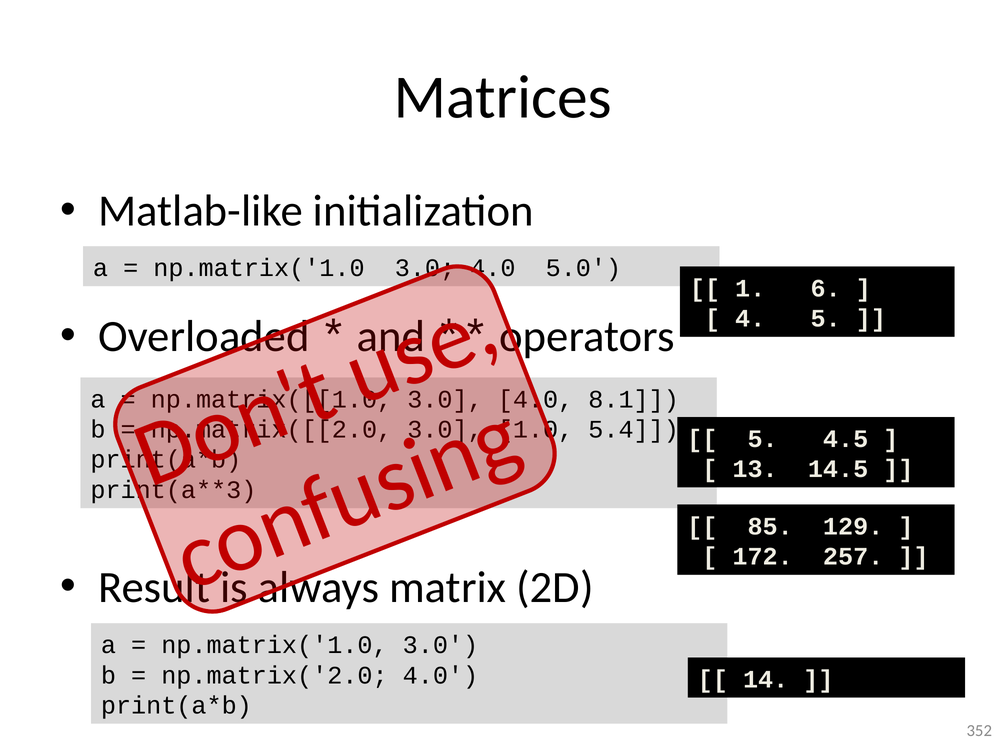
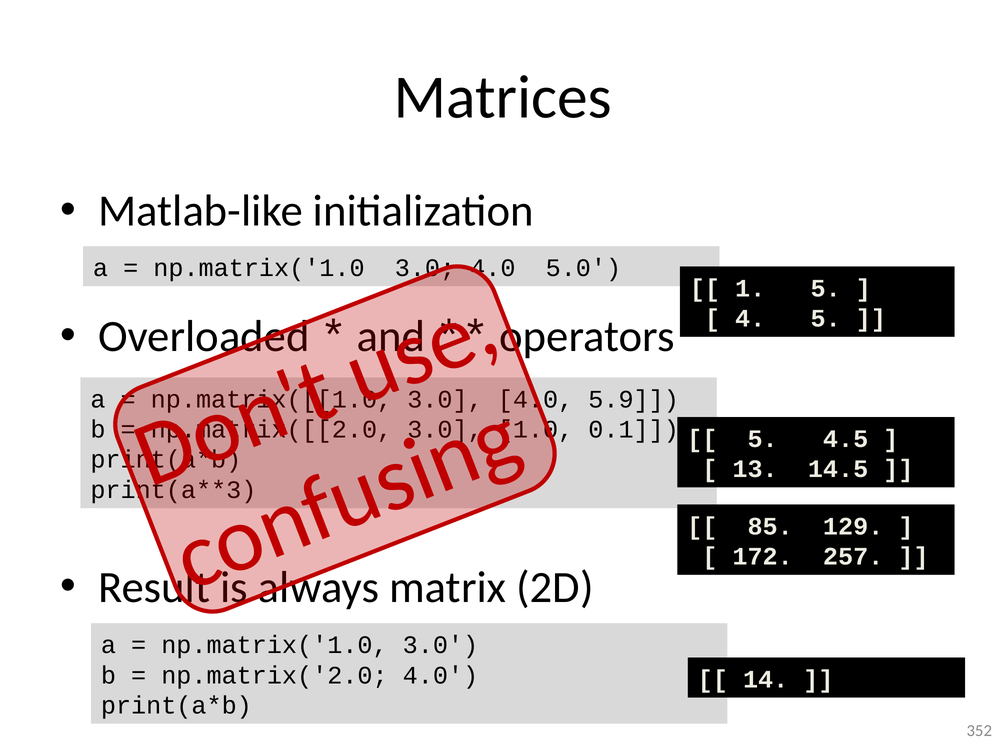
1 6: 6 -> 5 (826, 288)
8.1: 8.1 -> 5.9 (634, 399)
5.4: 5.4 -> 0.1 (634, 429)
